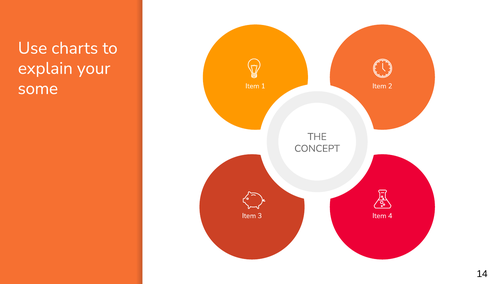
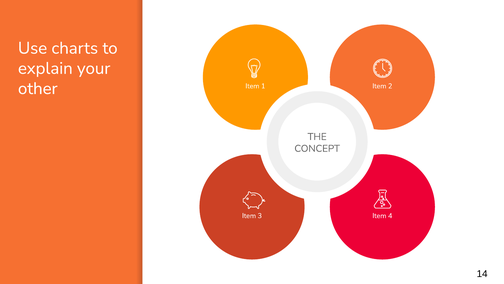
some: some -> other (38, 88)
